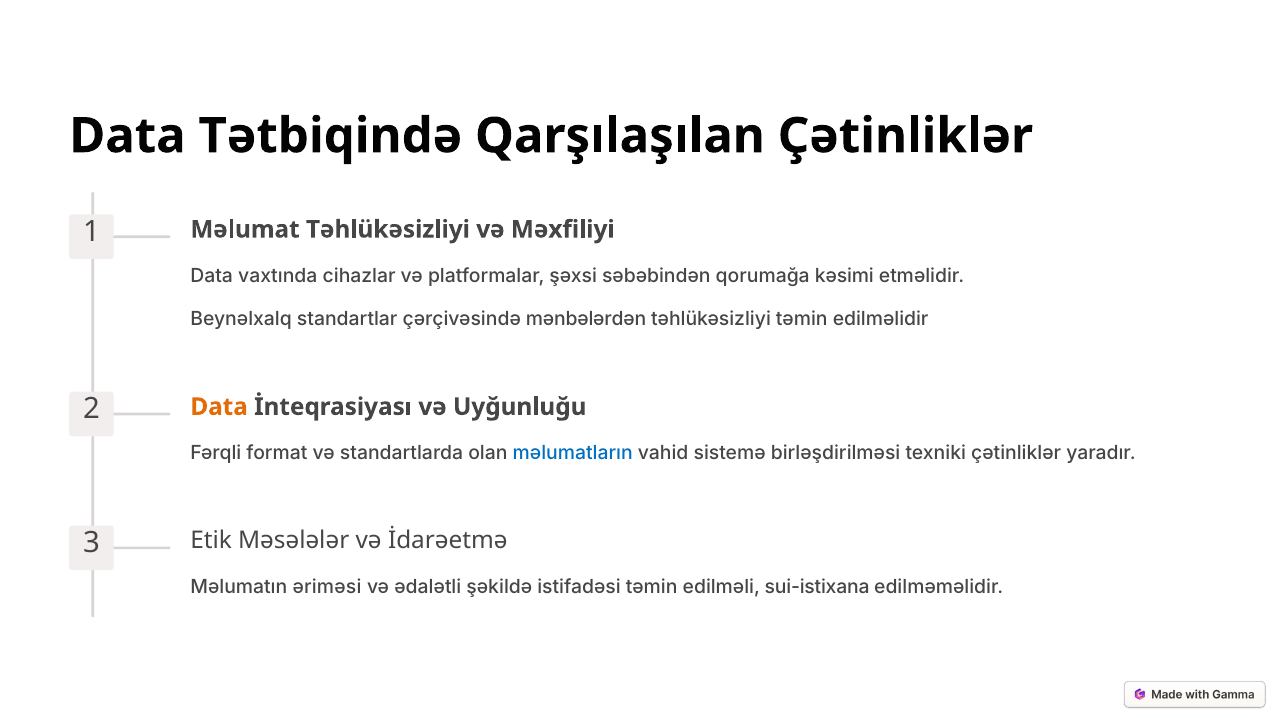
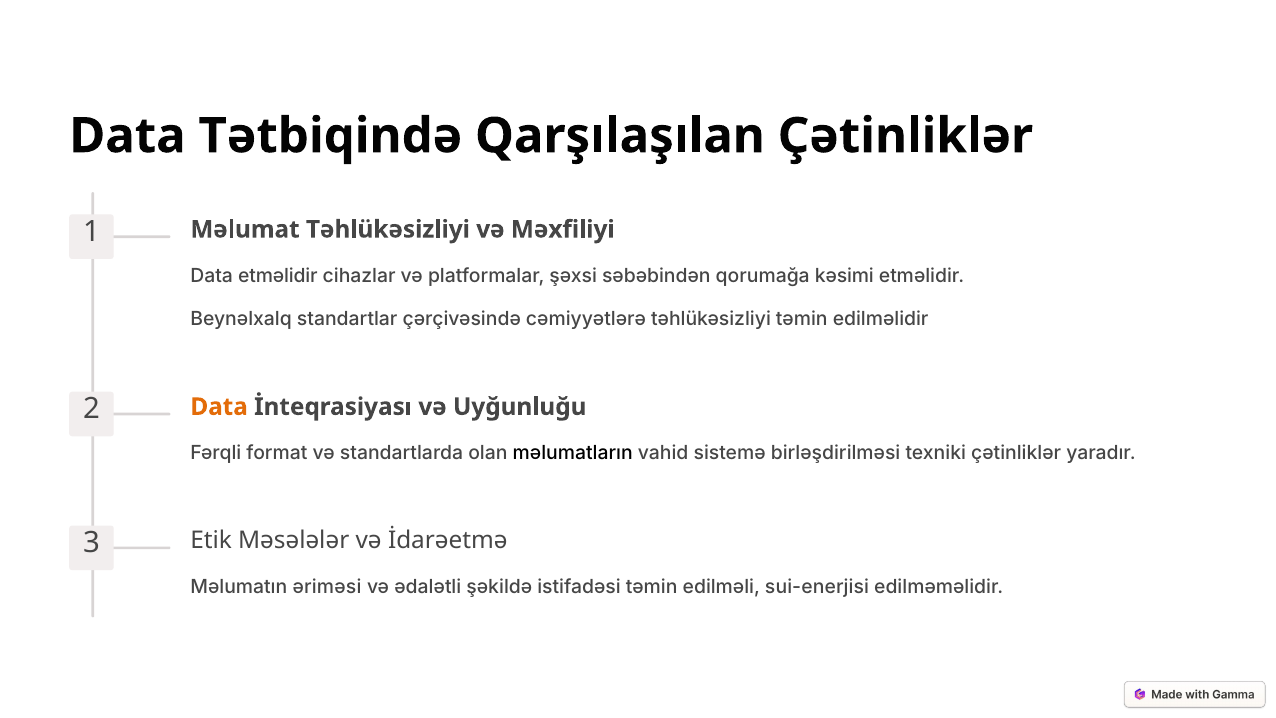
Data vaxtında: vaxtında -> etməlidir (278, 276)
mənbələrdən: mənbələrdən -> cəmiyyətlərə (586, 319)
məlumatların colour: blue -> black (573, 453)
sui-istixana: sui-istixana -> sui-enerjisi (817, 587)
